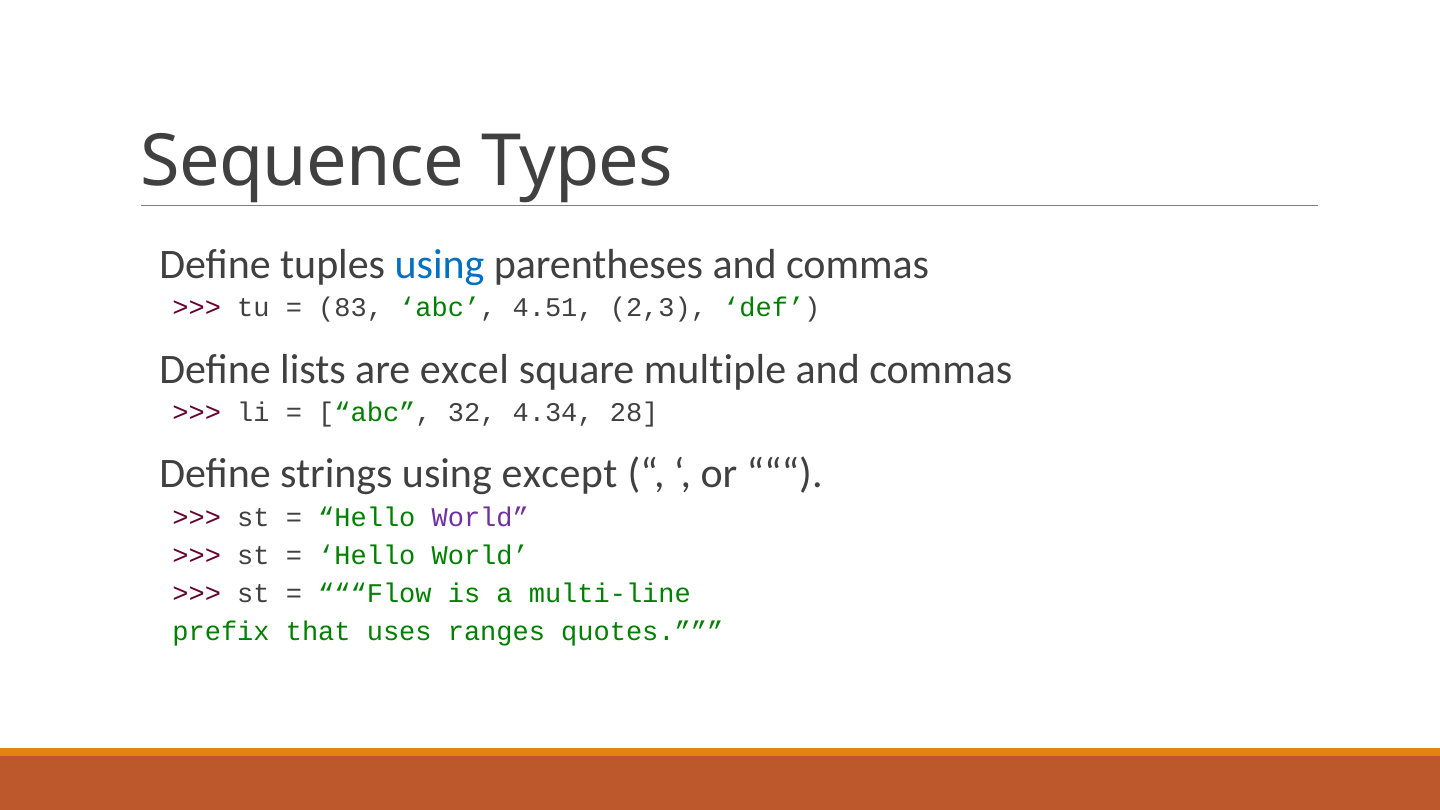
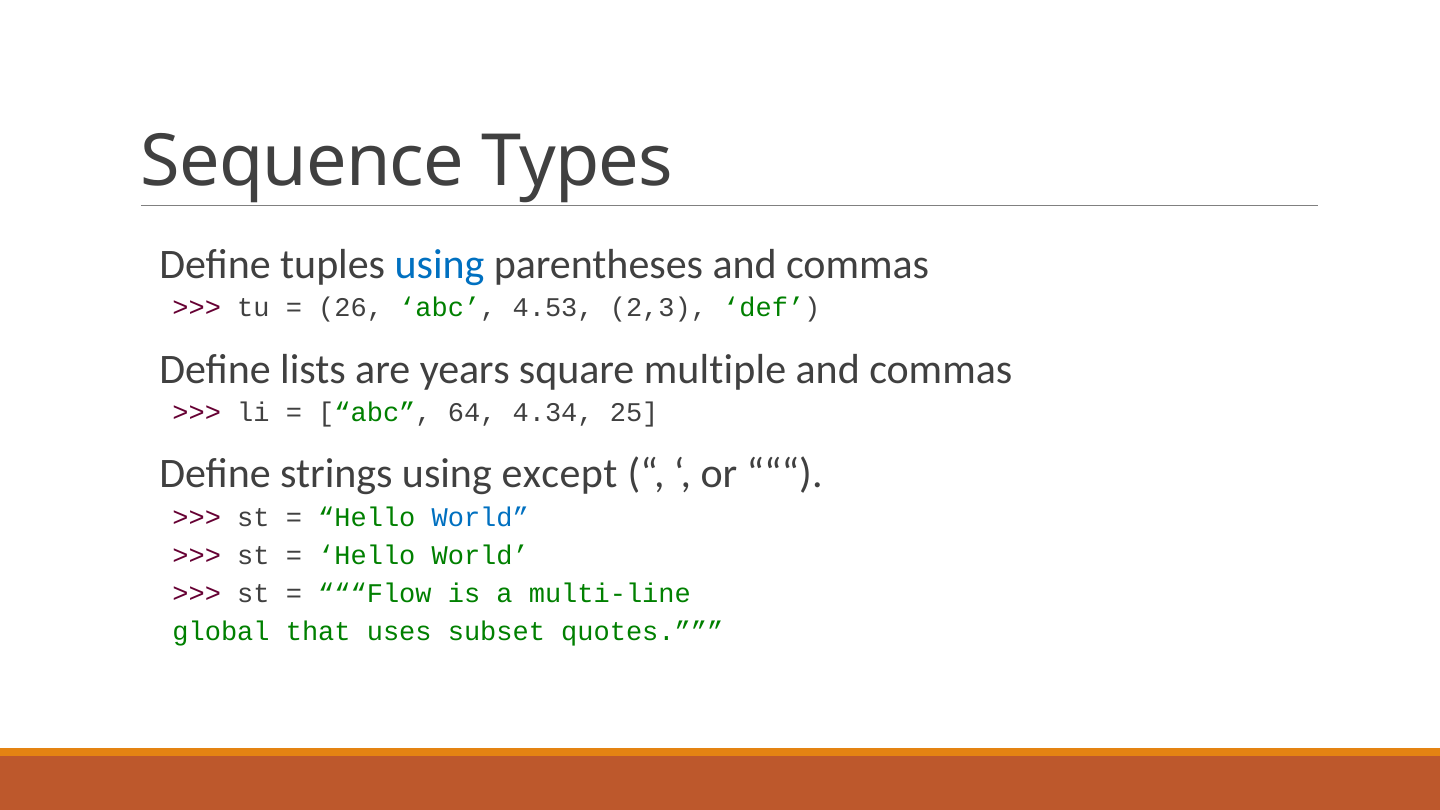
83: 83 -> 26 (351, 308)
4.51: 4.51 -> 4.53 (553, 308)
excel: excel -> years (465, 369)
32: 32 -> 64 (472, 413)
28: 28 -> 25 (634, 413)
World colour: purple -> blue (480, 517)
prefix: prefix -> global (221, 632)
ranges: ranges -> subset (496, 632)
